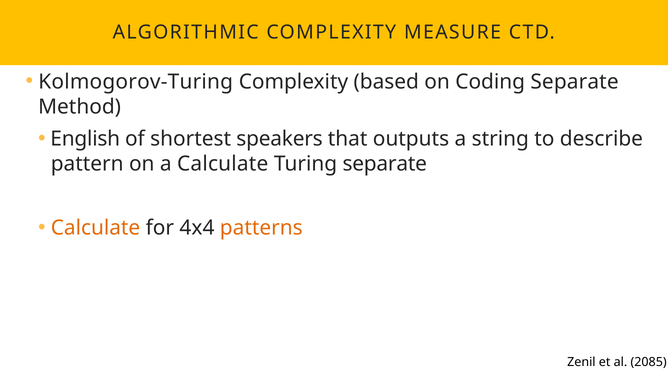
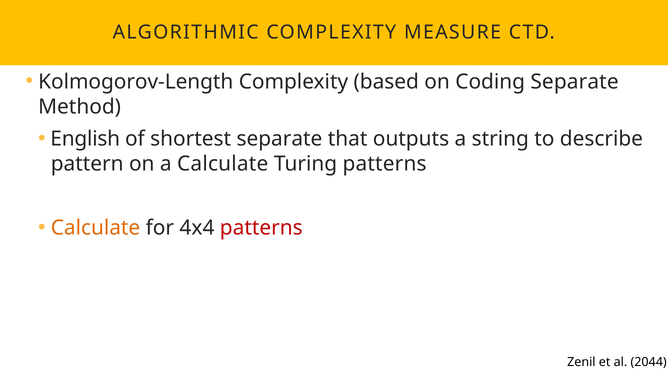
Kolmogorov-Turing: Kolmogorov-Turing -> Kolmogorov-Length (136, 82)
shortest speakers: speakers -> separate (279, 139)
Turing separate: separate -> patterns (385, 164)
patterns colour: orange -> red (261, 228)
2085: 2085 -> 2044 (649, 362)
